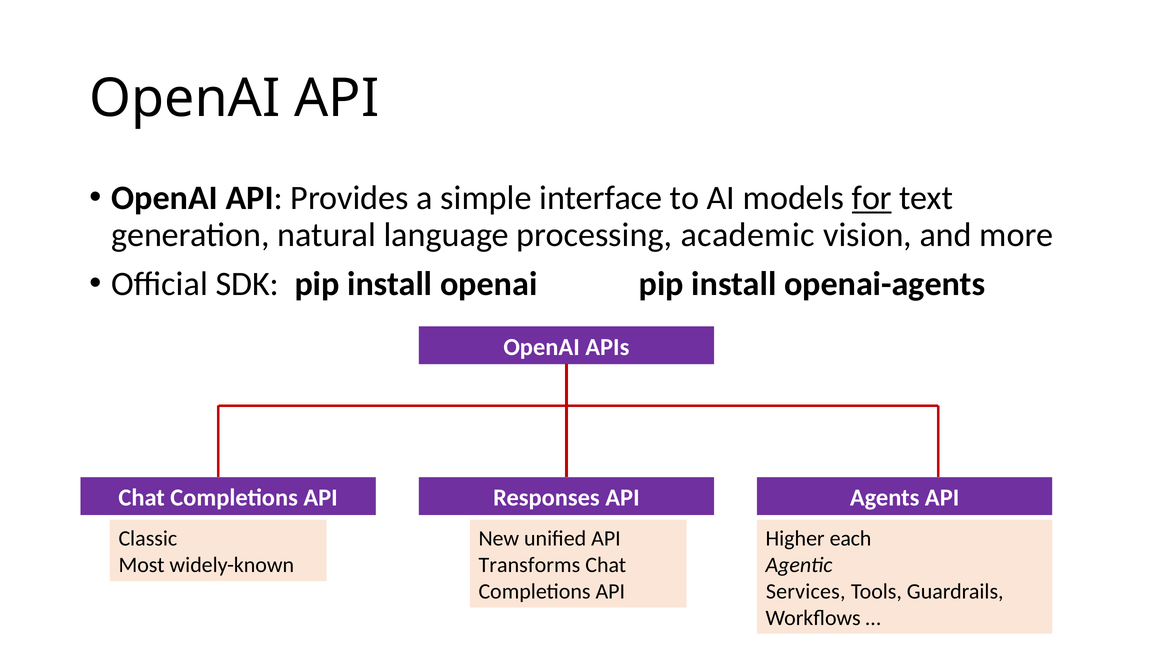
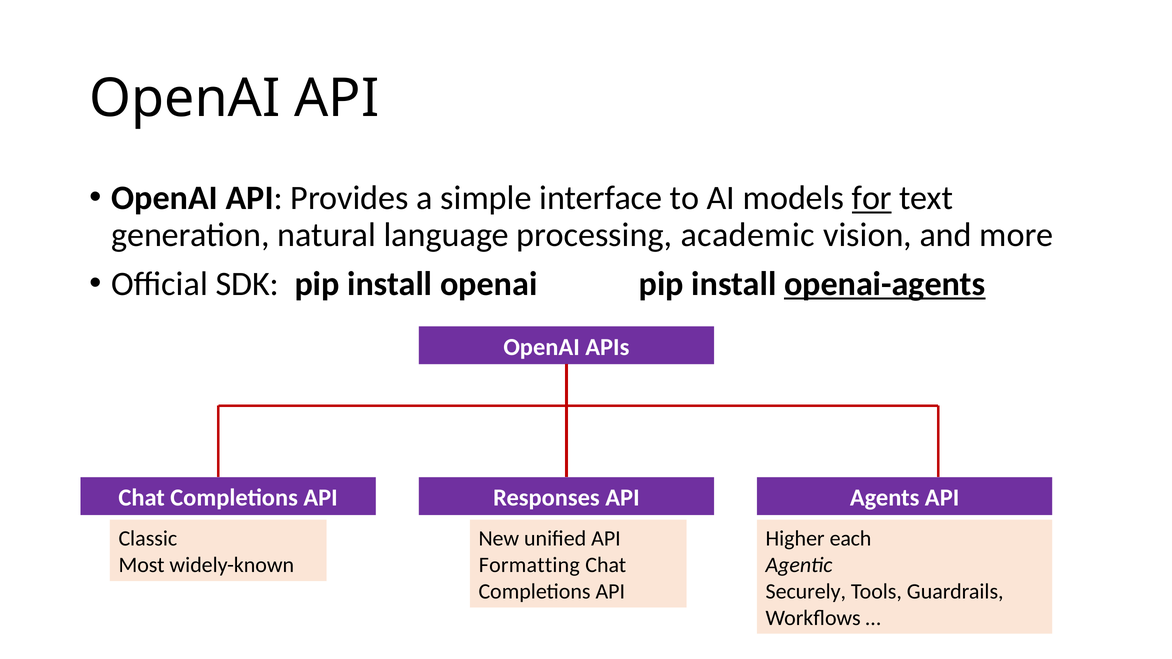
openai-agents underline: none -> present (885, 284)
Transforms: Transforms -> Formatting (529, 565)
Services: Services -> Securely (806, 592)
